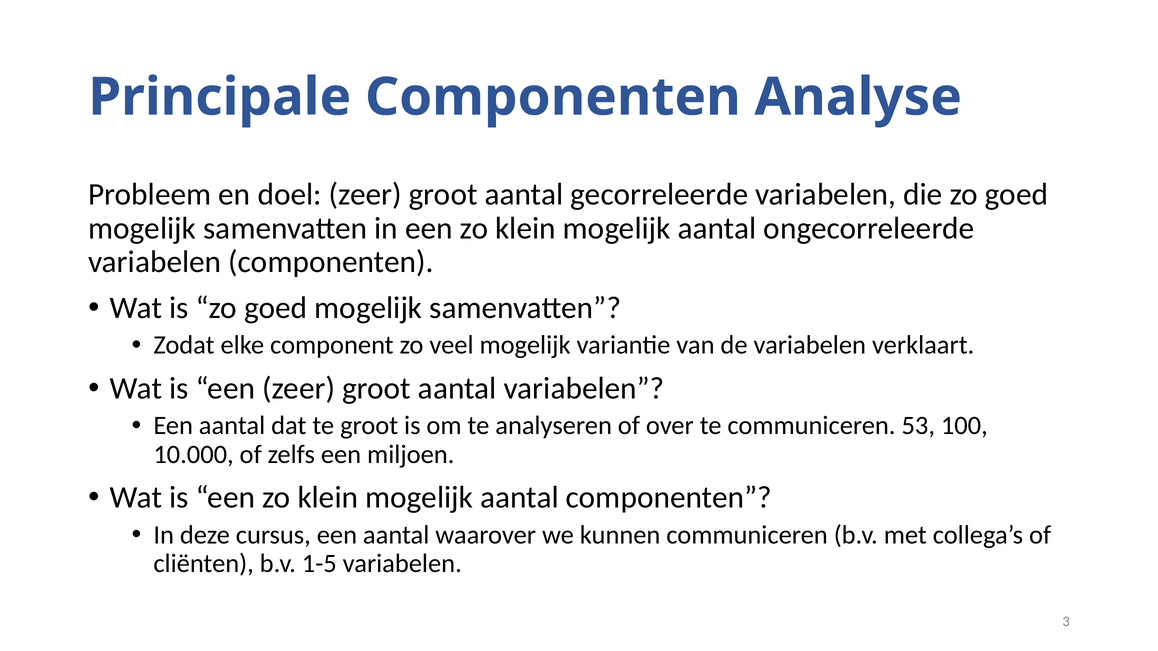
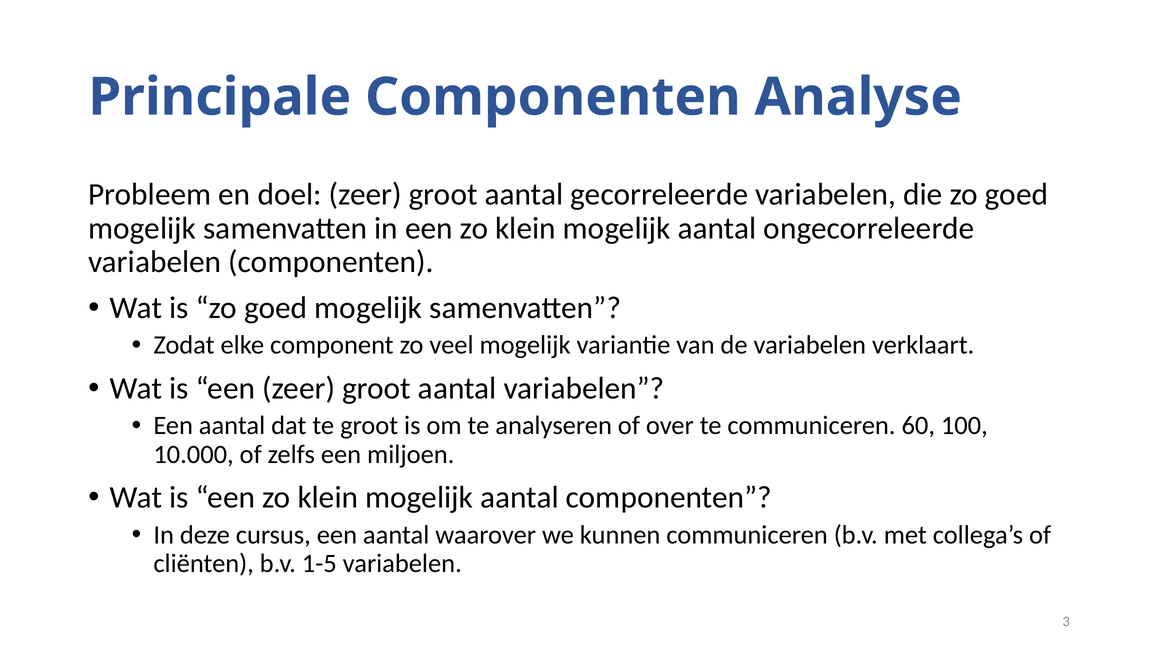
53: 53 -> 60 (918, 426)
